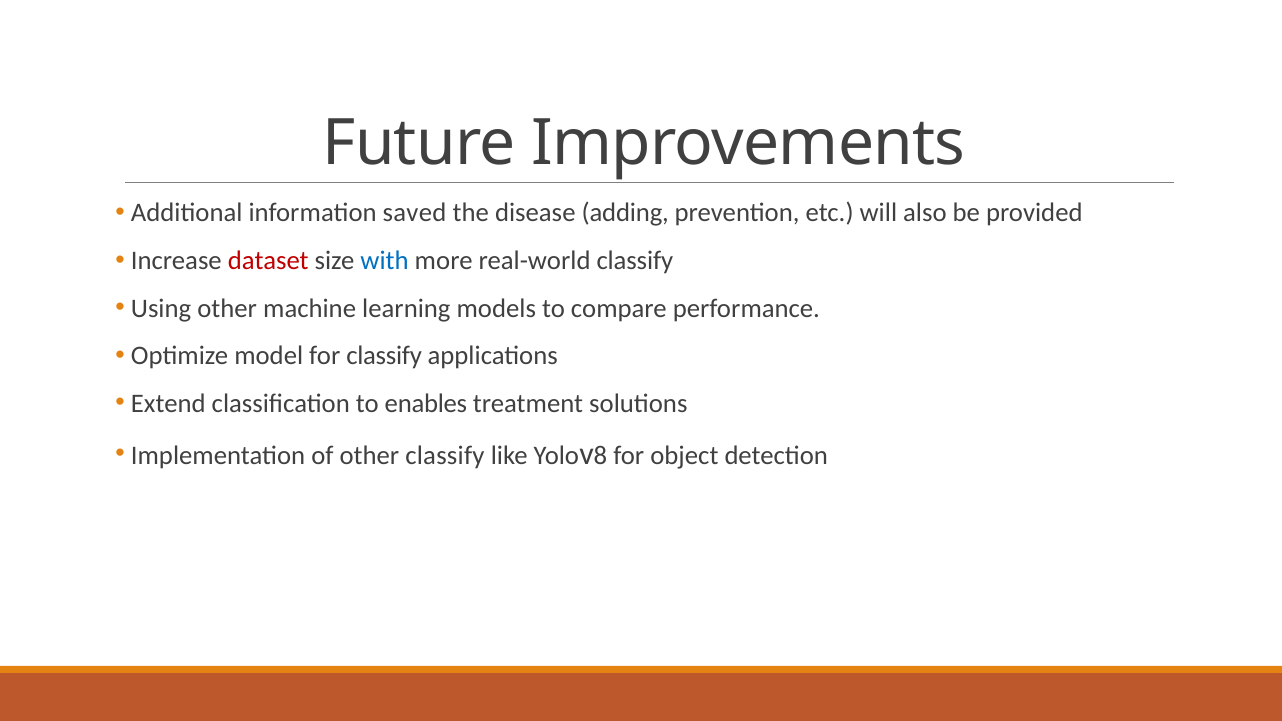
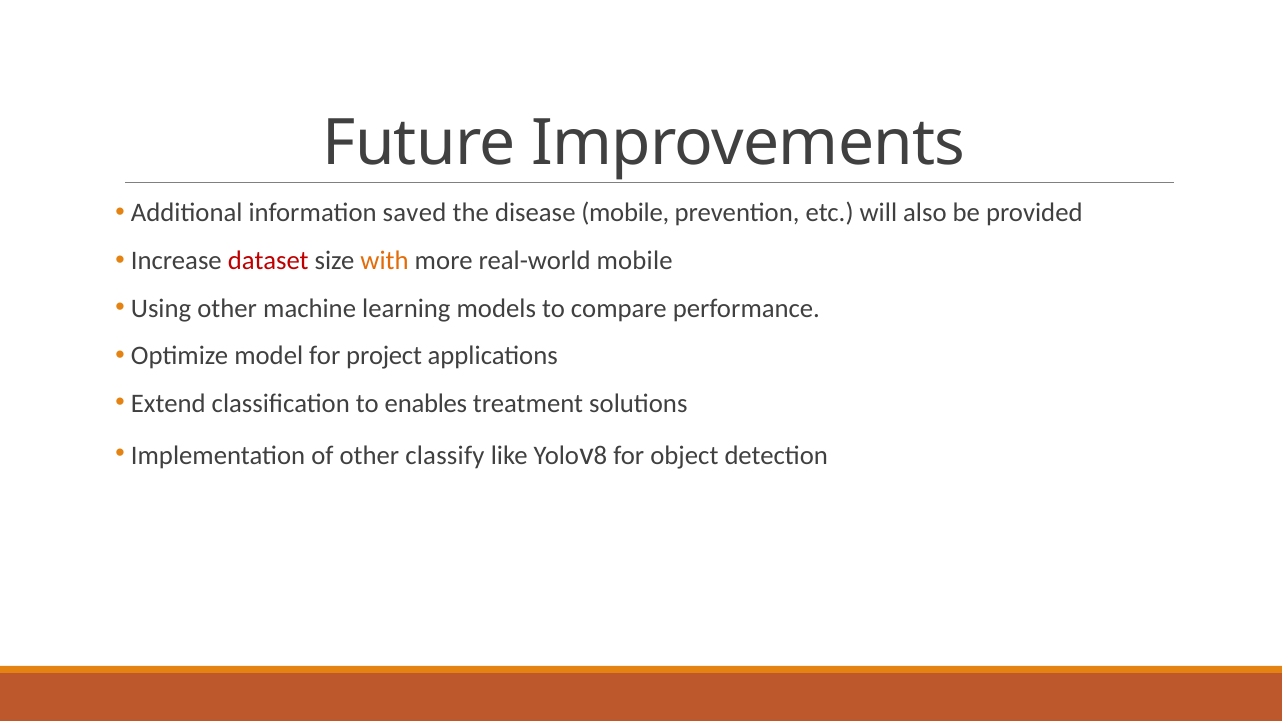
disease adding: adding -> mobile (625, 213)
with colour: blue -> orange (385, 261)
real-world classify: classify -> mobile (635, 261)
for classify: classify -> project (384, 356)
